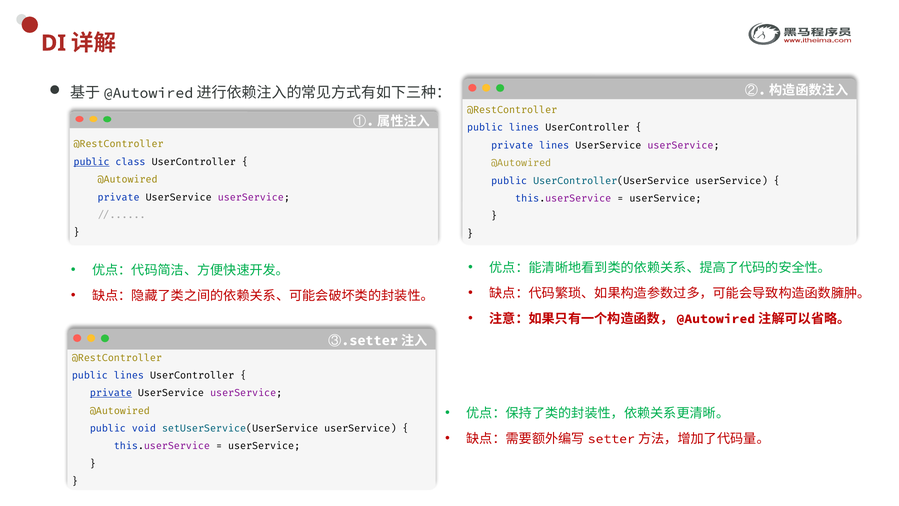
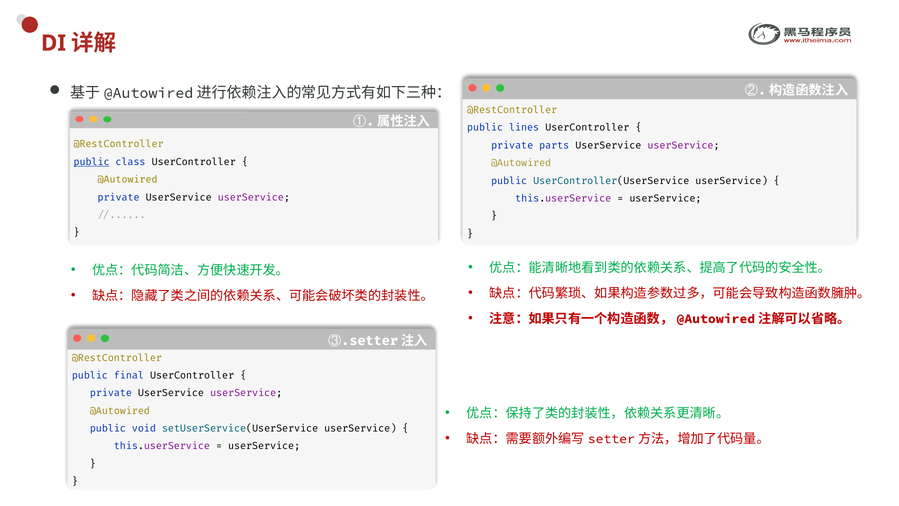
private lines: lines -> parts (554, 145)
lines: lines -> final (129, 375)
private underline: present -> none (111, 393)
